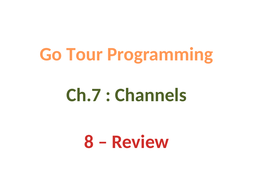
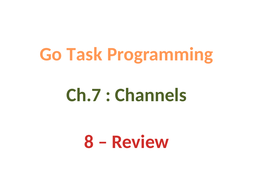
Tour: Tour -> Task (84, 54)
